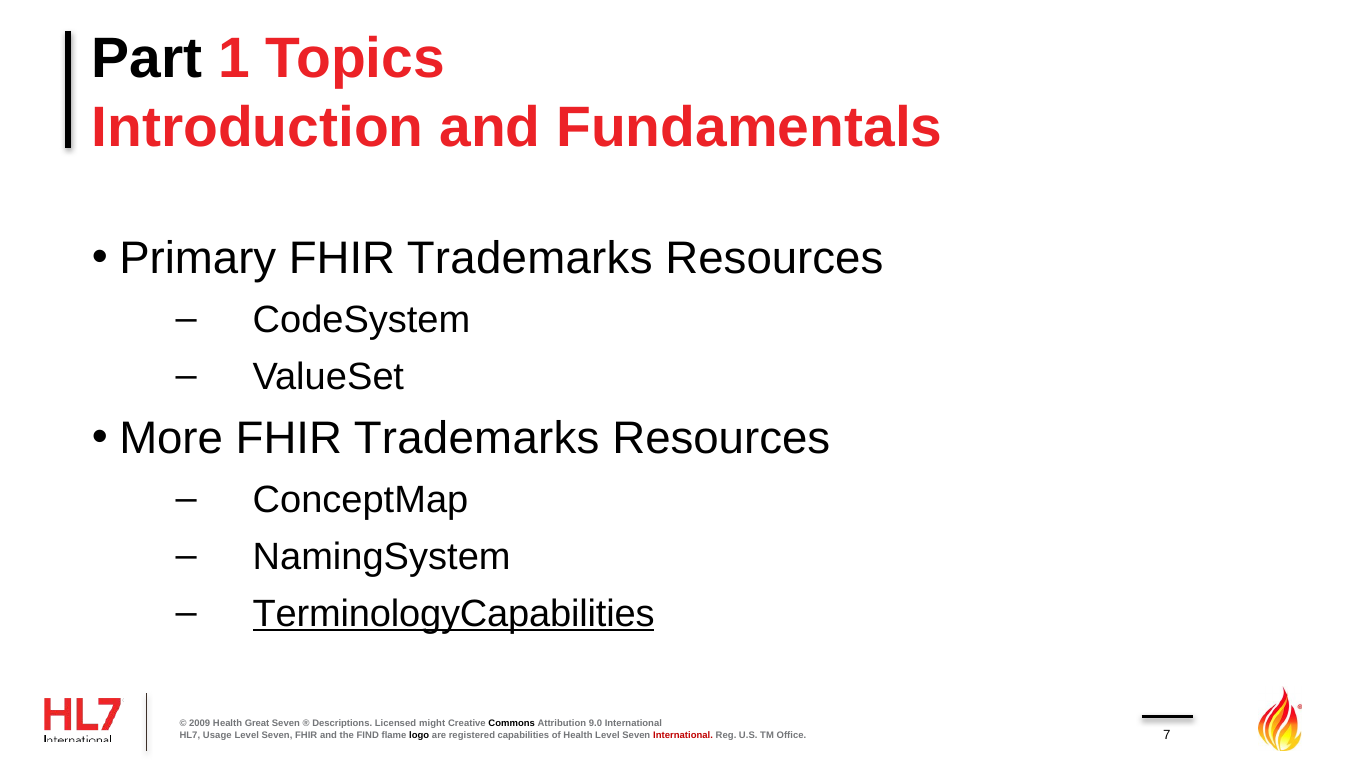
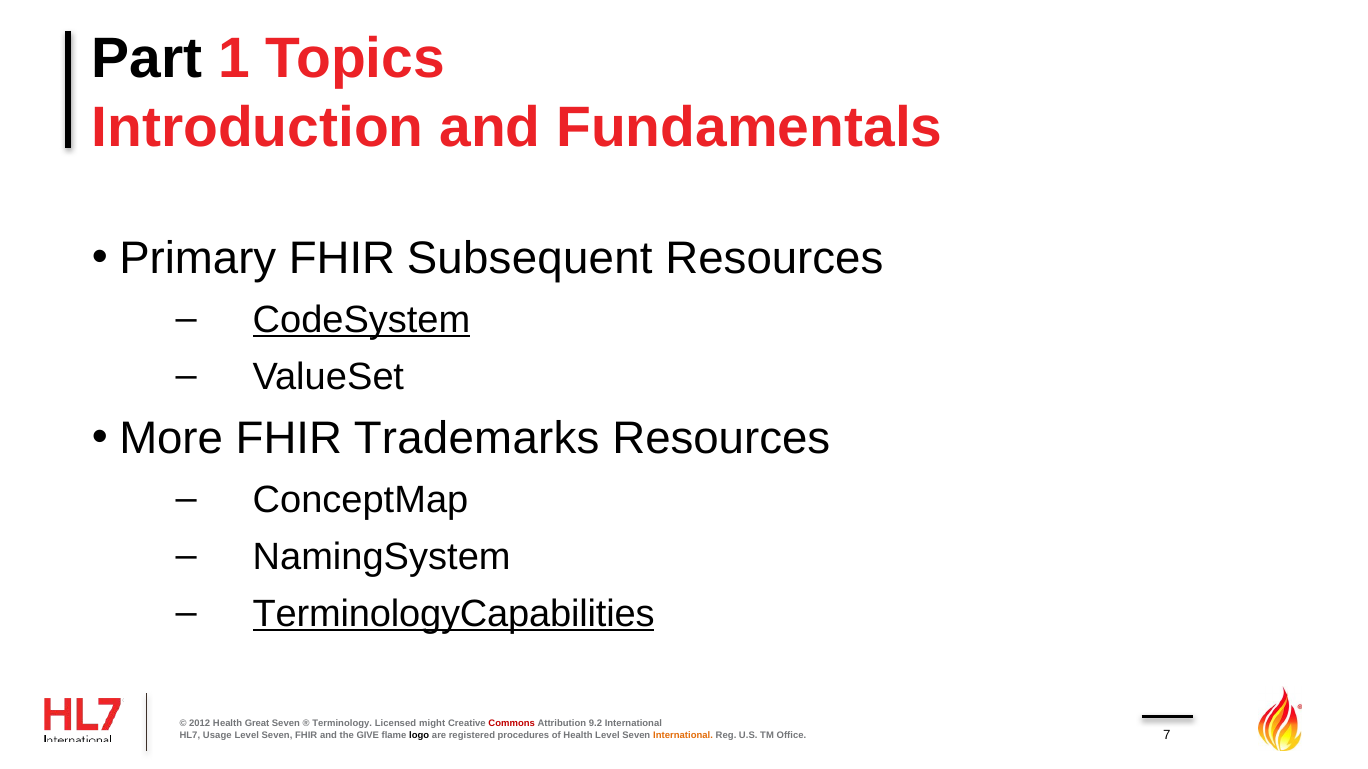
Primary FHIR Trademarks: Trademarks -> Subsequent (530, 259)
CodeSystem underline: none -> present (361, 320)
2009: 2009 -> 2012 (200, 724)
Descriptions: Descriptions -> Terminology (342, 724)
Commons colour: black -> red (512, 724)
9.0: 9.0 -> 9.2 (595, 724)
FIND: FIND -> GIVE (368, 736)
capabilities: capabilities -> procedures (523, 736)
International colour: red -> orange (683, 736)
